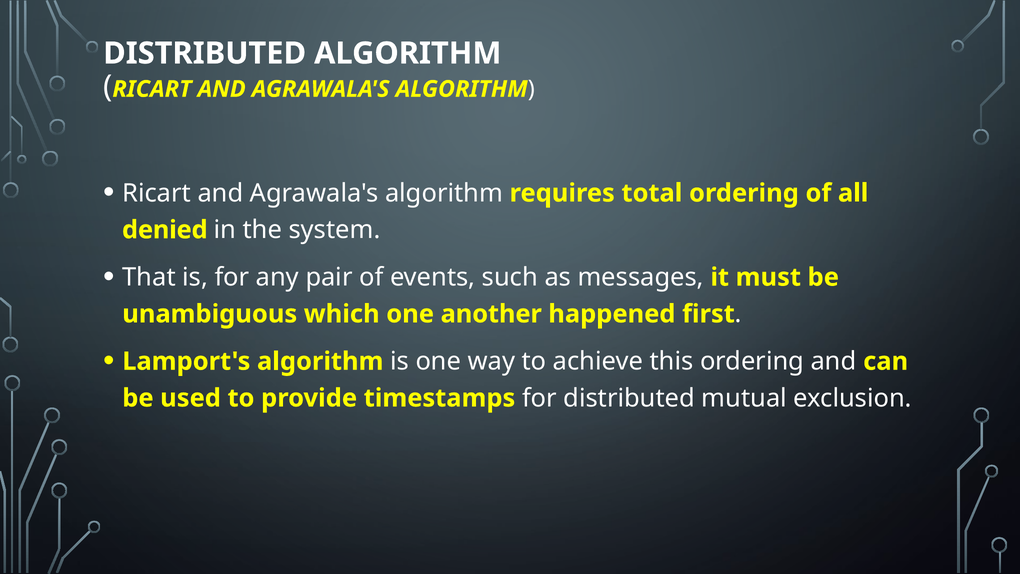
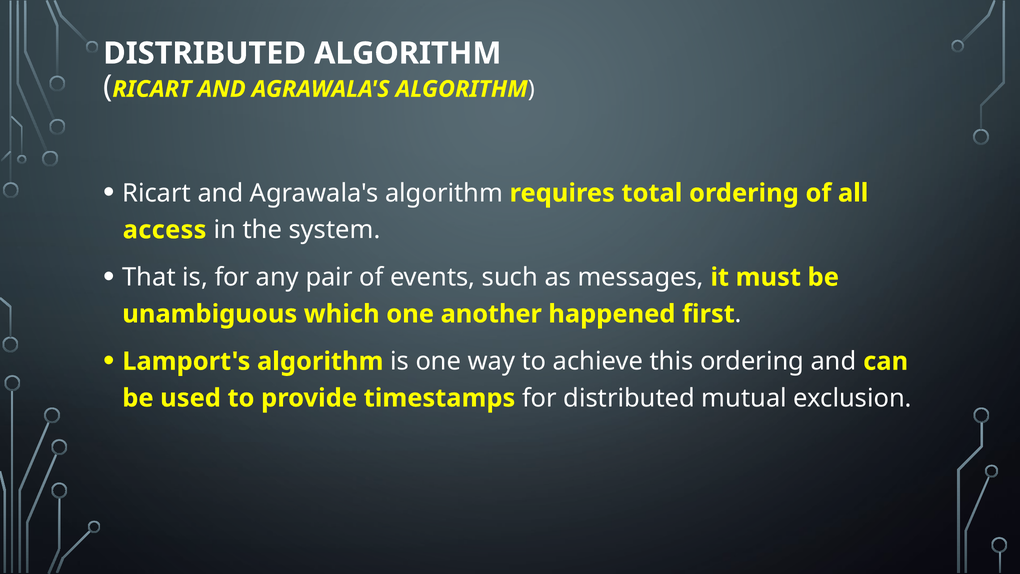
denied: denied -> access (165, 230)
